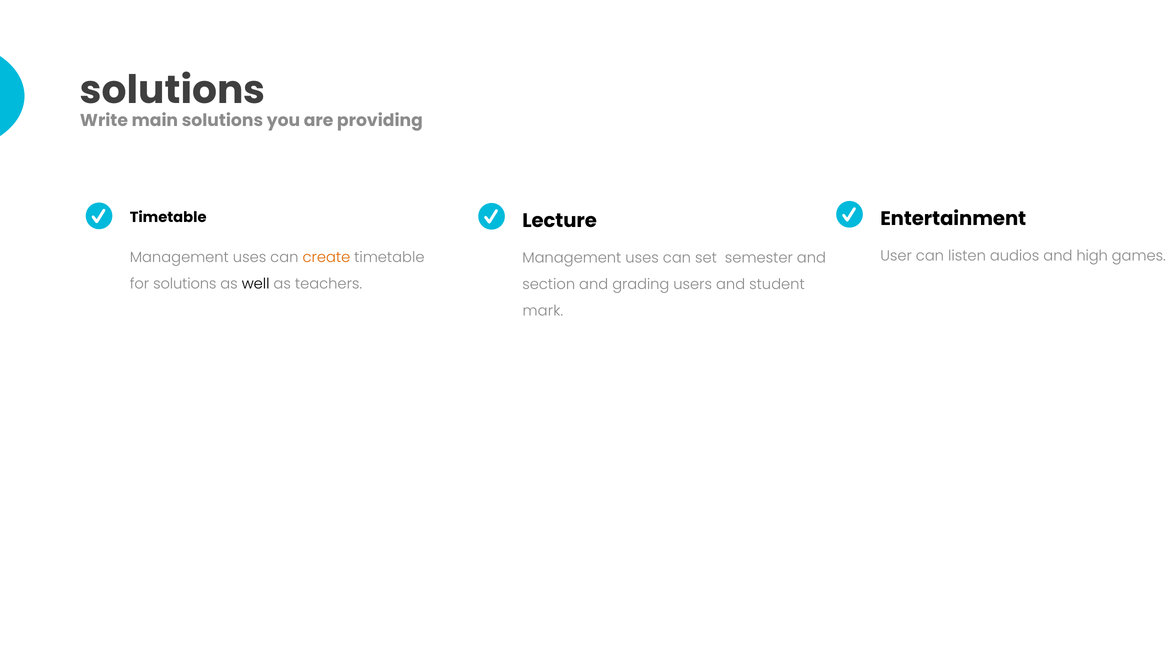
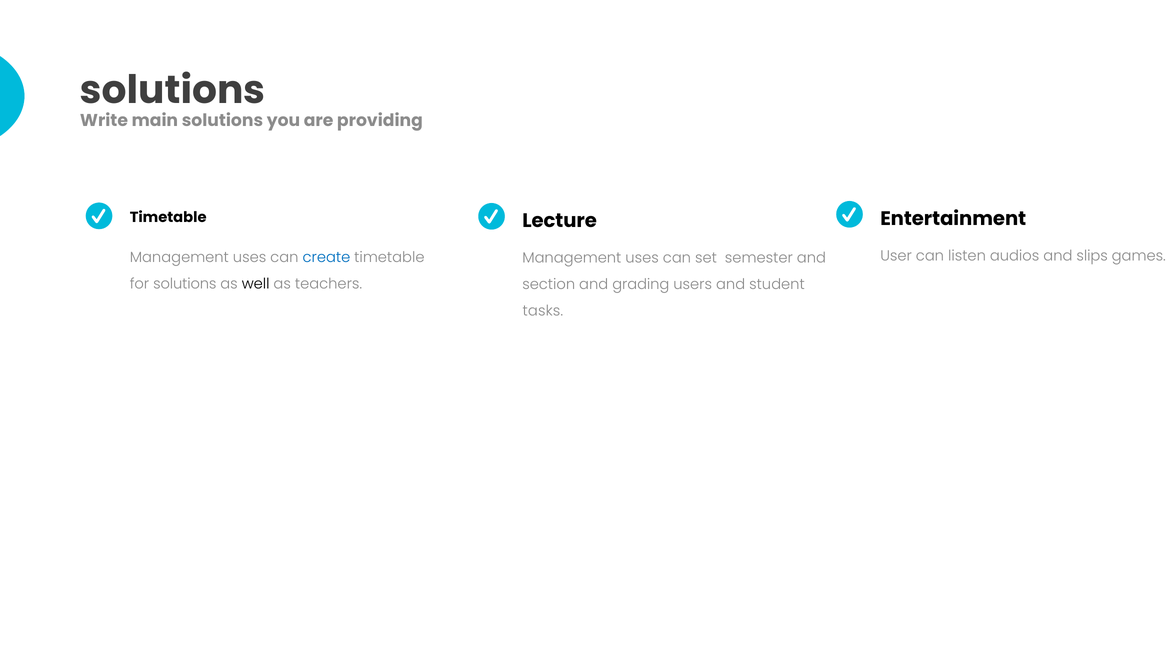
high: high -> slips (1092, 255)
create colour: orange -> blue (326, 257)
mark: mark -> tasks (543, 310)
